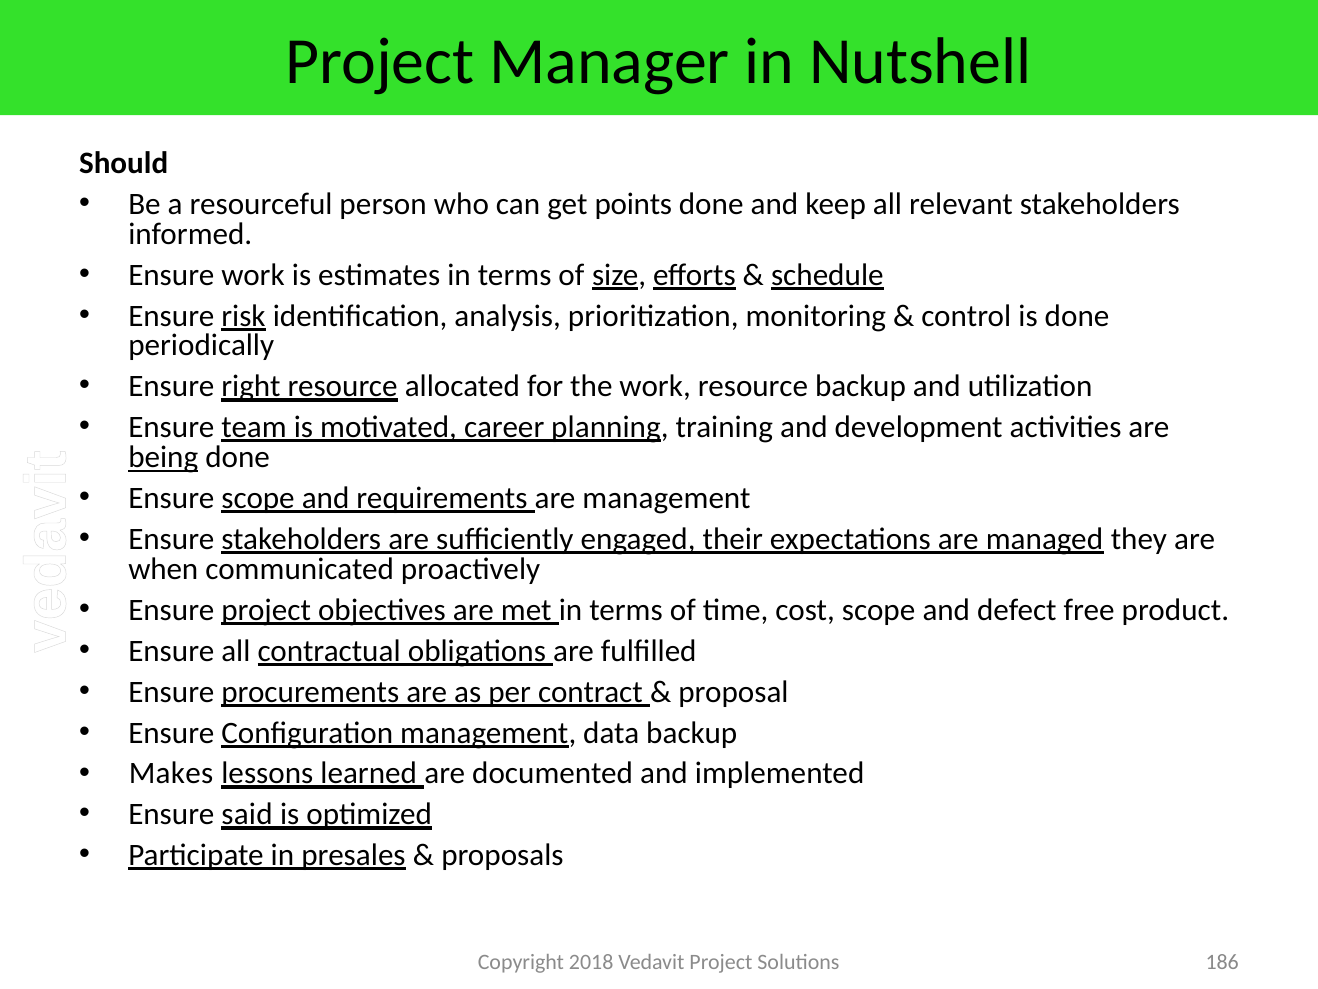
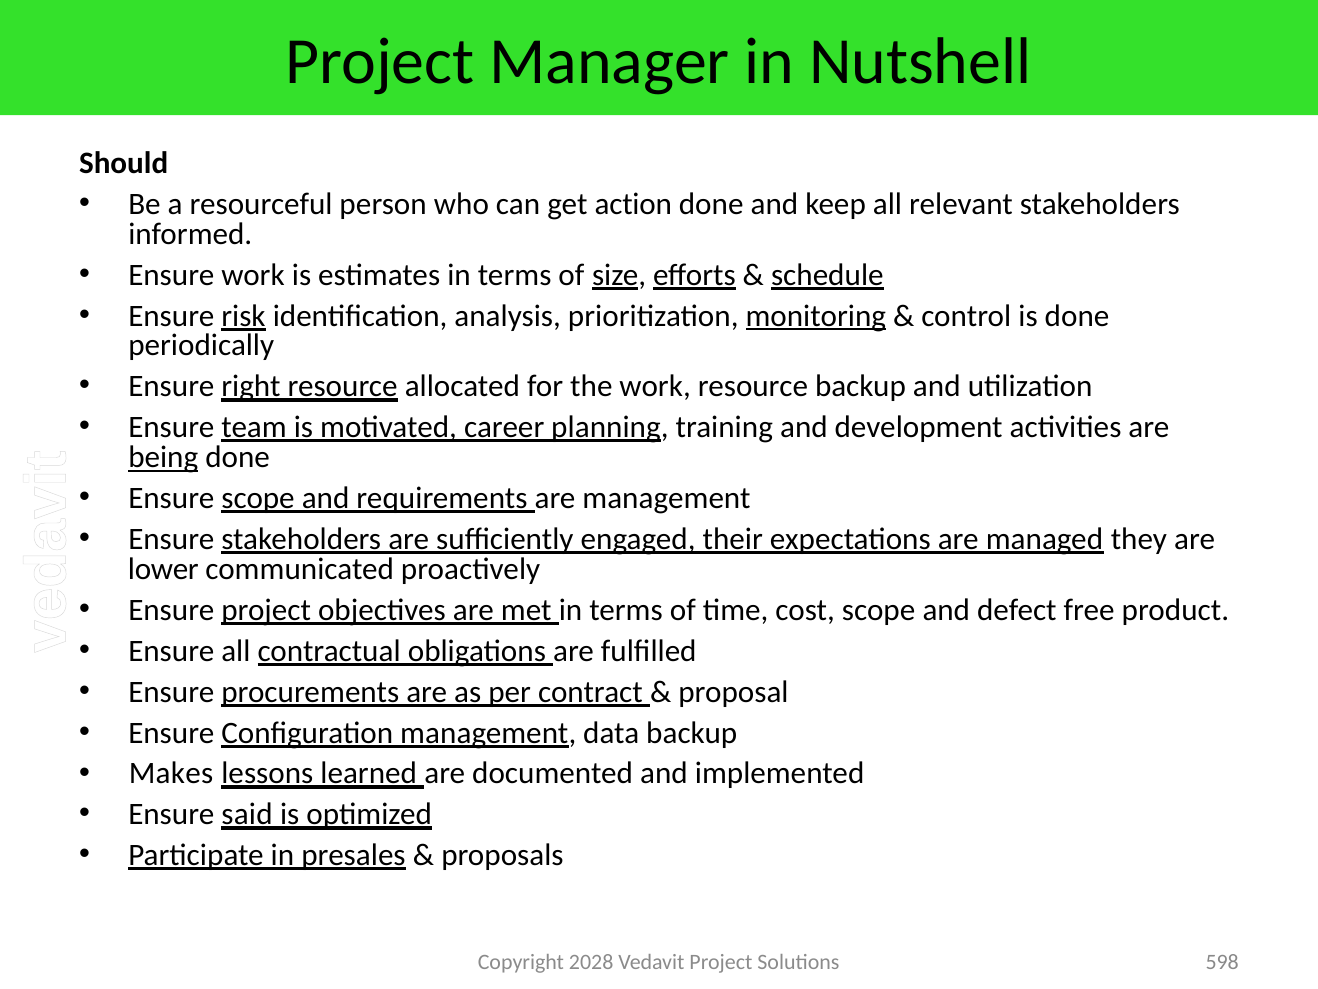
points: points -> action (633, 204)
monitoring underline: none -> present (816, 316)
when: when -> lower (163, 569)
2018: 2018 -> 2028 (591, 962)
186: 186 -> 598 (1222, 962)
